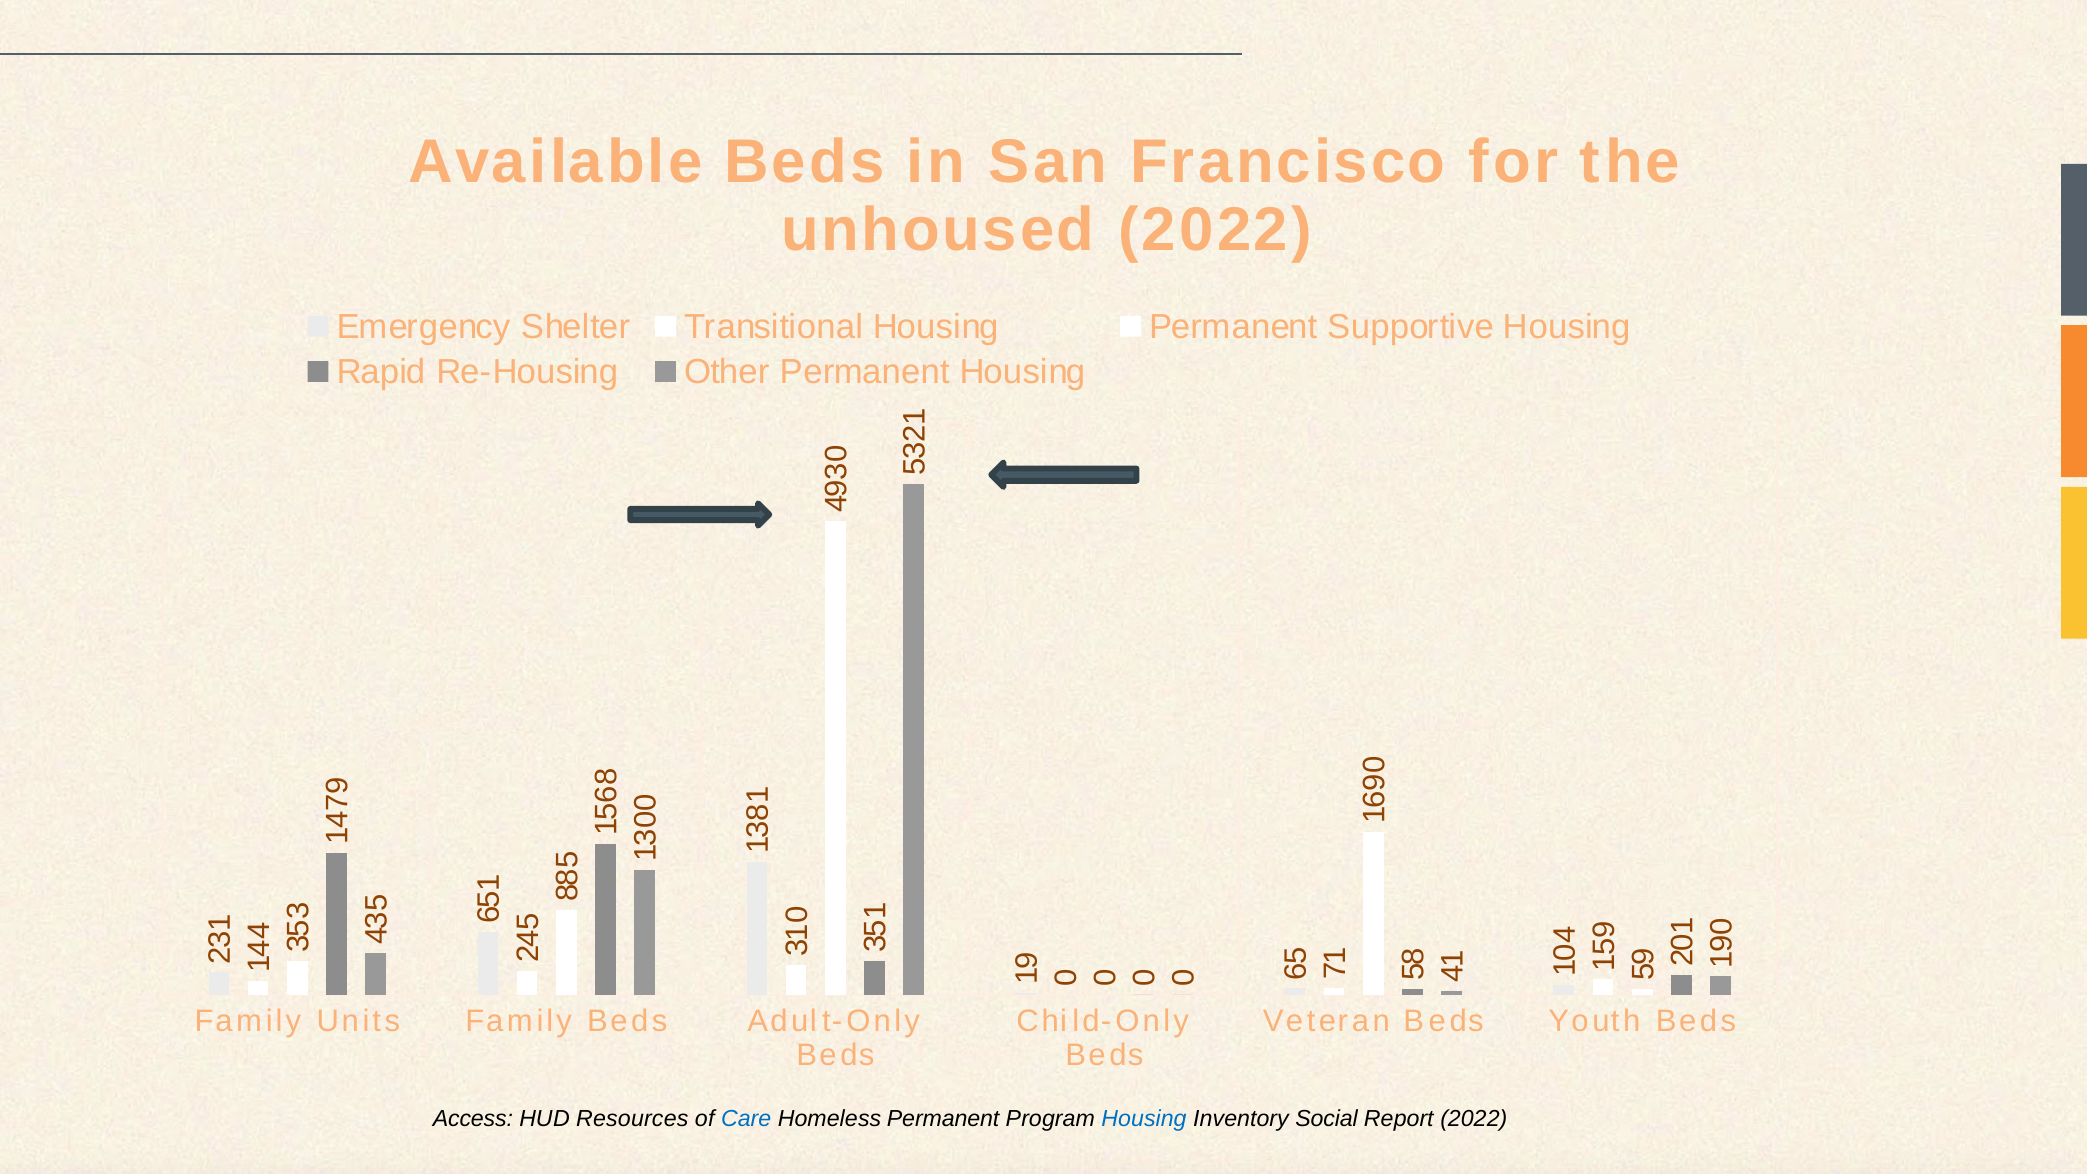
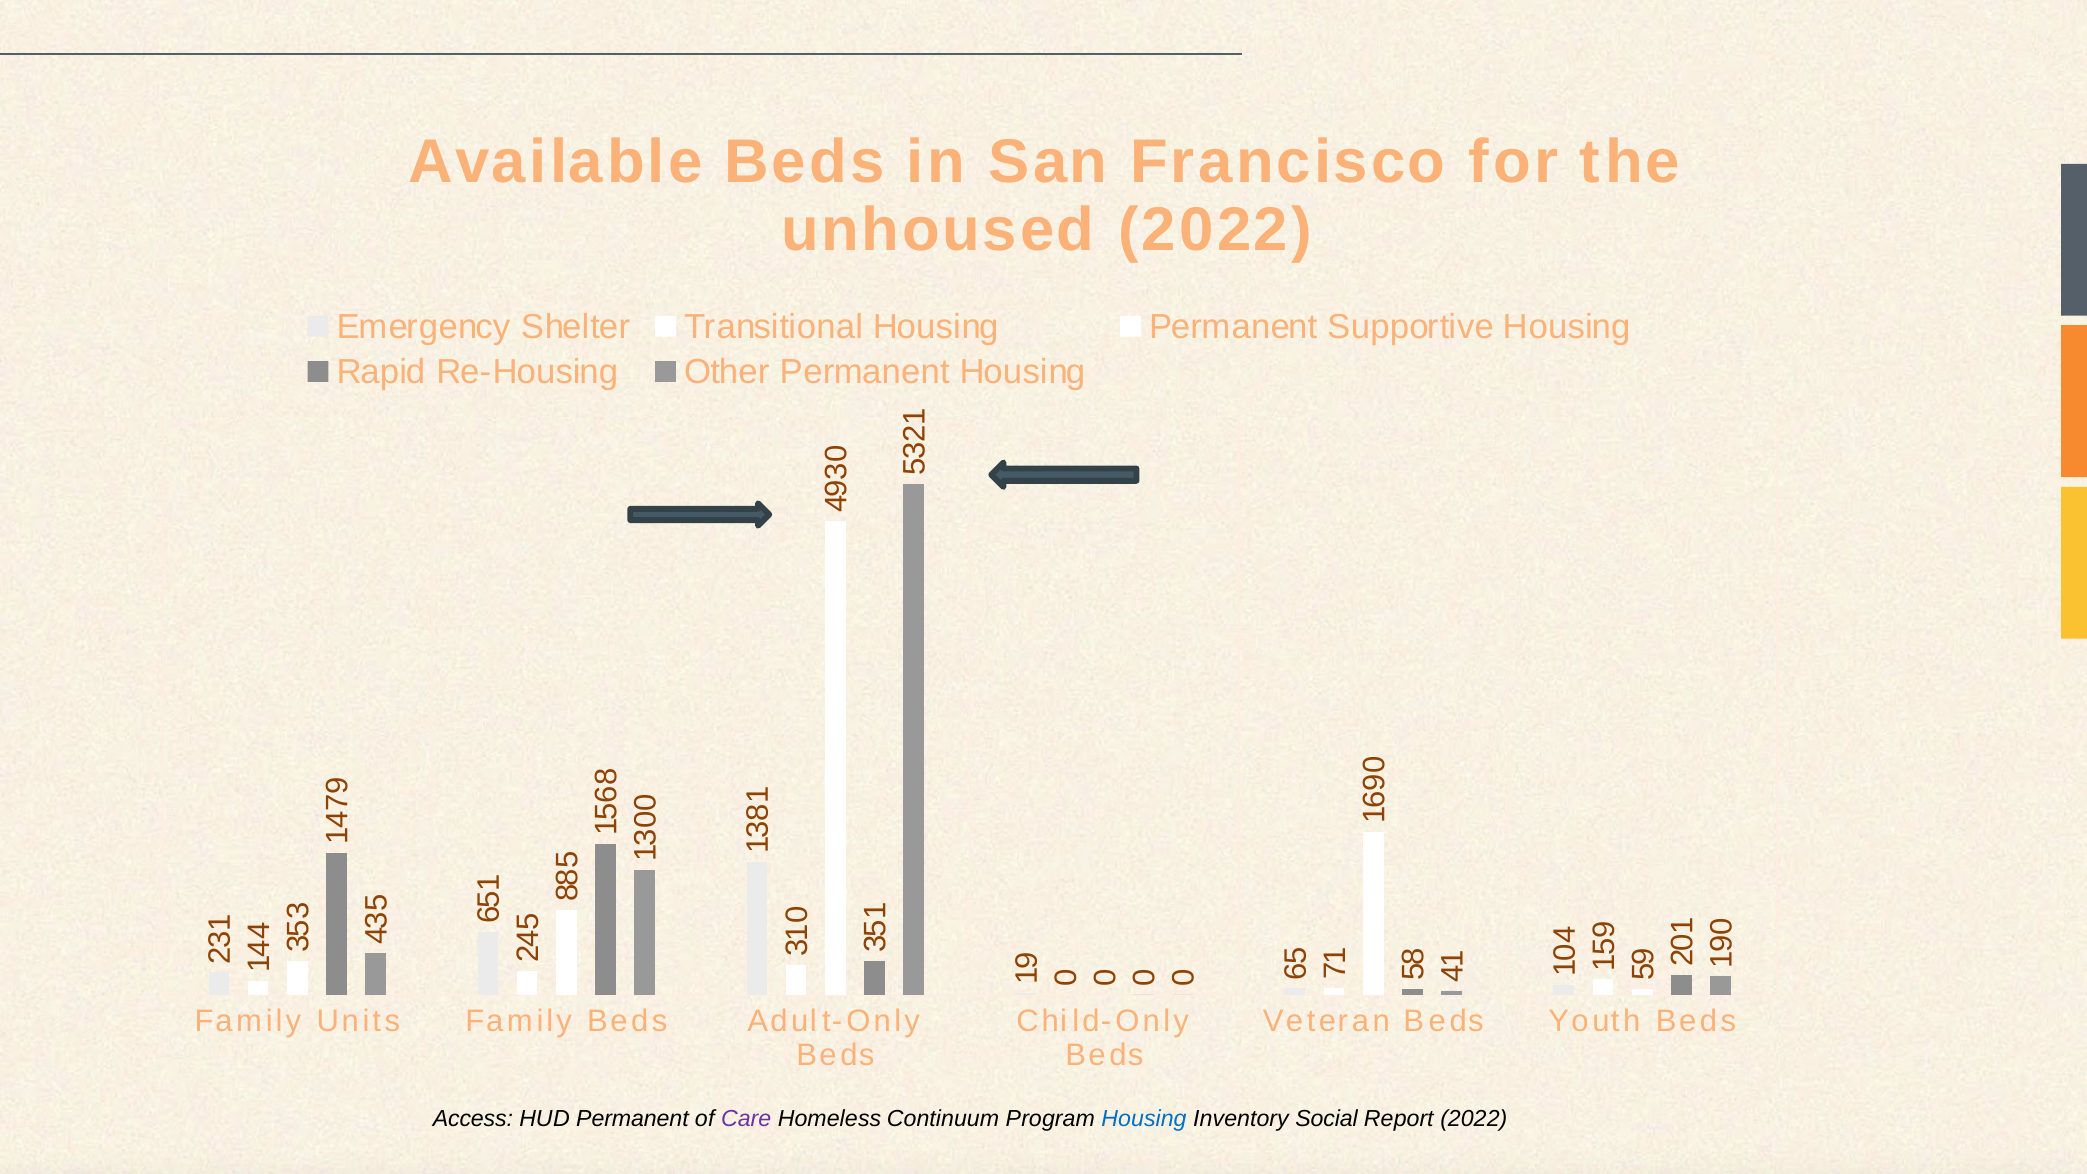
HUD Resources: Resources -> Permanent (632, 1119)
Care colour: blue -> purple (746, 1119)
Homeless Permanent: Permanent -> Continuum (943, 1119)
